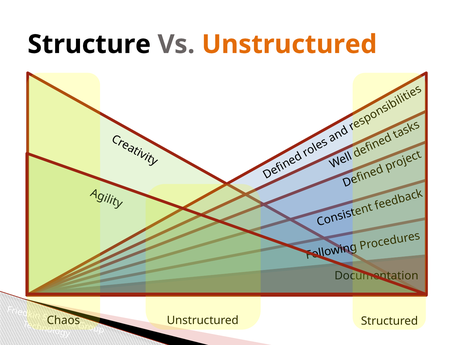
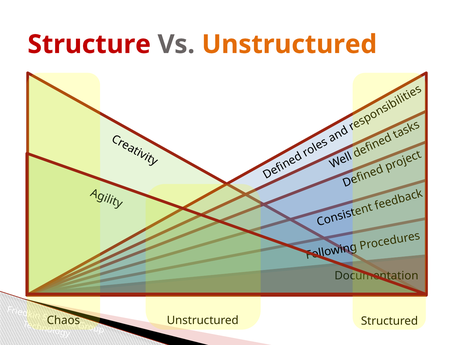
Structure colour: black -> red (89, 44)
